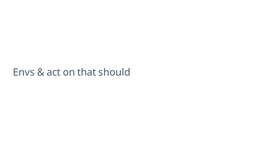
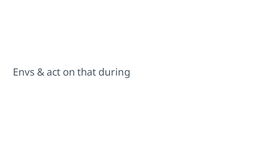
should: should -> during (114, 72)
